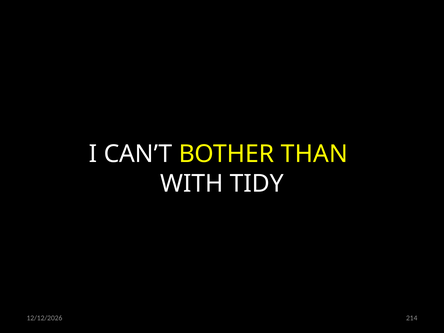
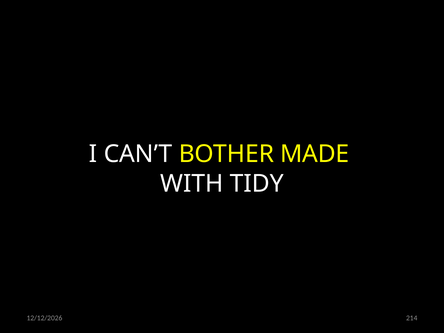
THAN: THAN -> MADE (315, 154)
